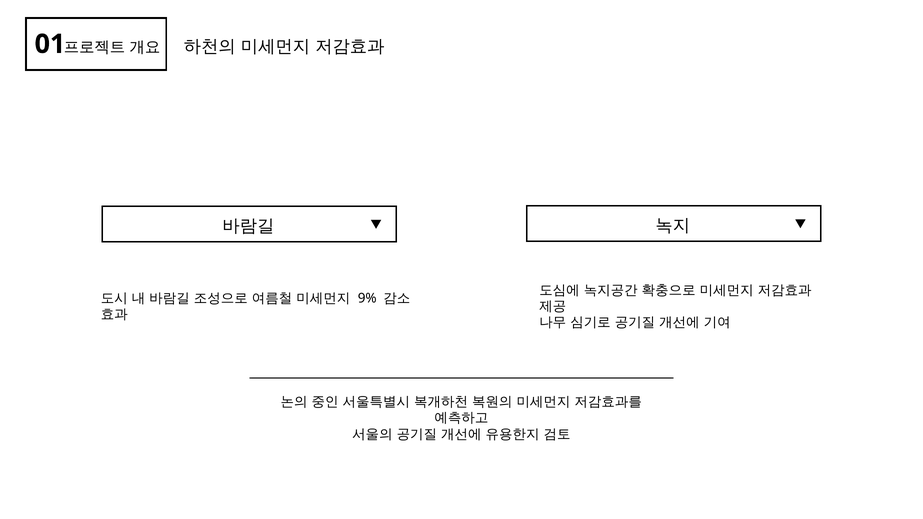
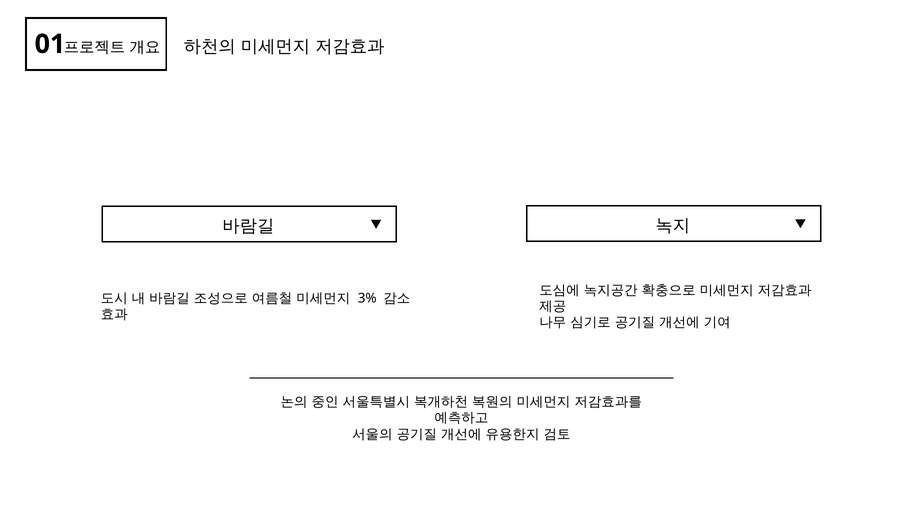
9%: 9% -> 3% (367, 298)
